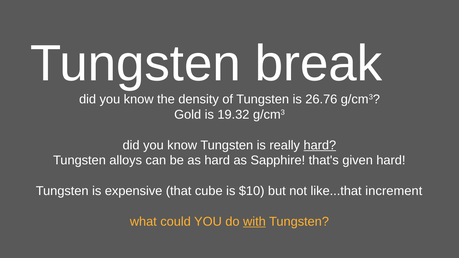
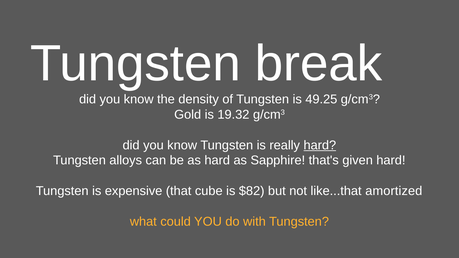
26.76: 26.76 -> 49.25 (321, 99)
$10: $10 -> $82 (252, 191)
increment: increment -> amortized (394, 191)
with underline: present -> none (254, 222)
